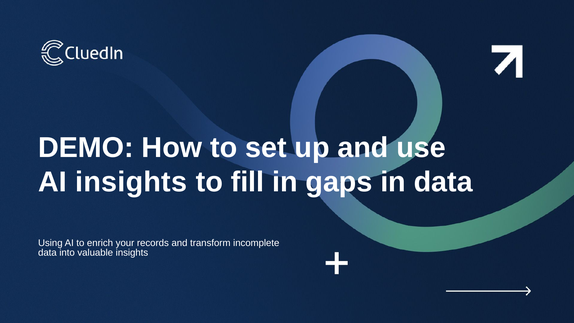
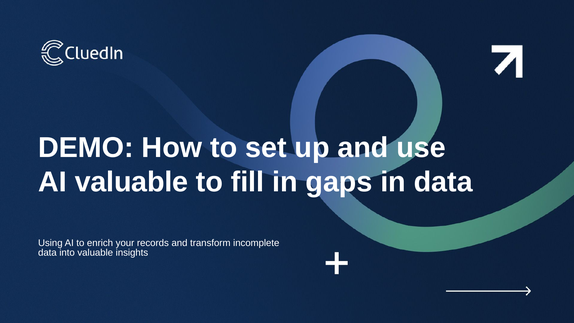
AI insights: insights -> valuable (131, 182)
